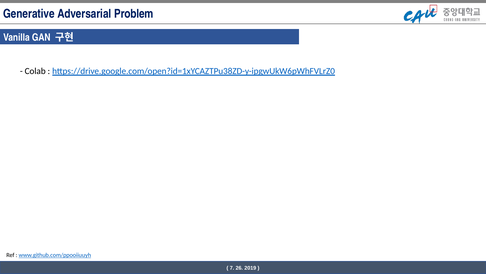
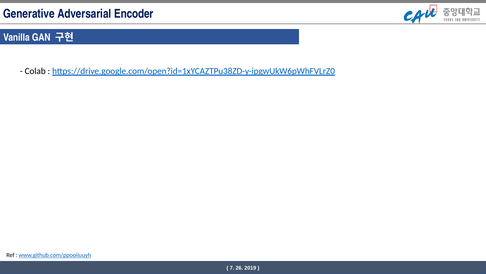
Problem: Problem -> Encoder (134, 14)
